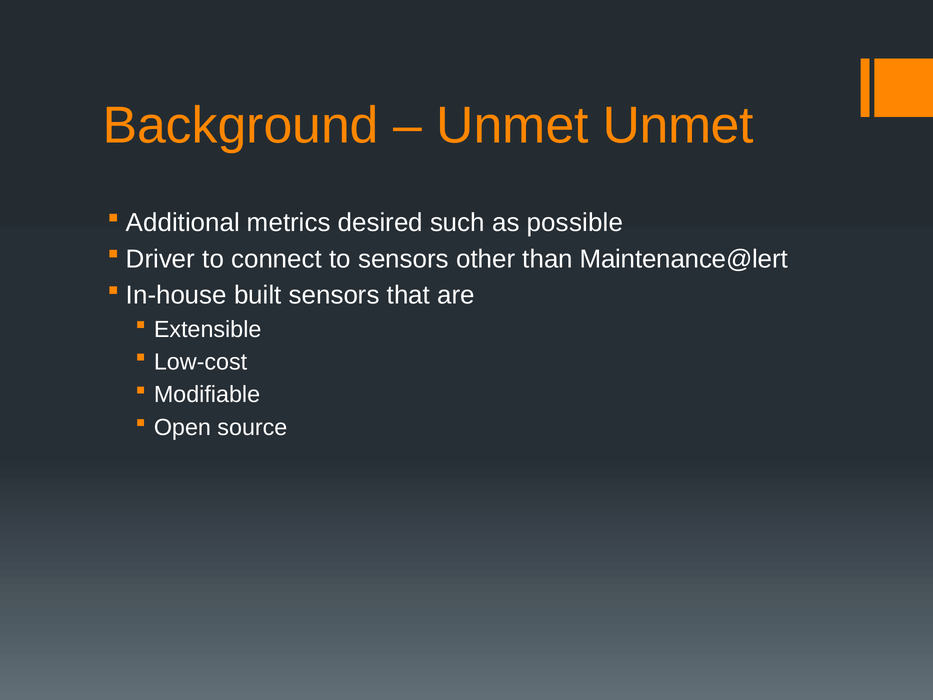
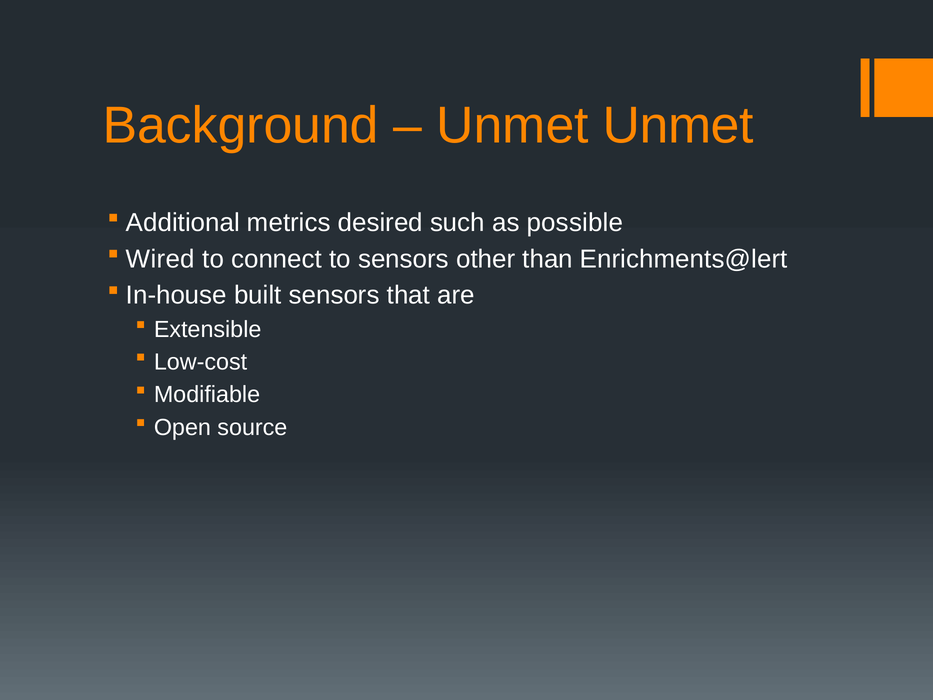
Driver: Driver -> Wired (160, 259)
Maintenance@lert: Maintenance@lert -> Enrichments@lert (684, 259)
